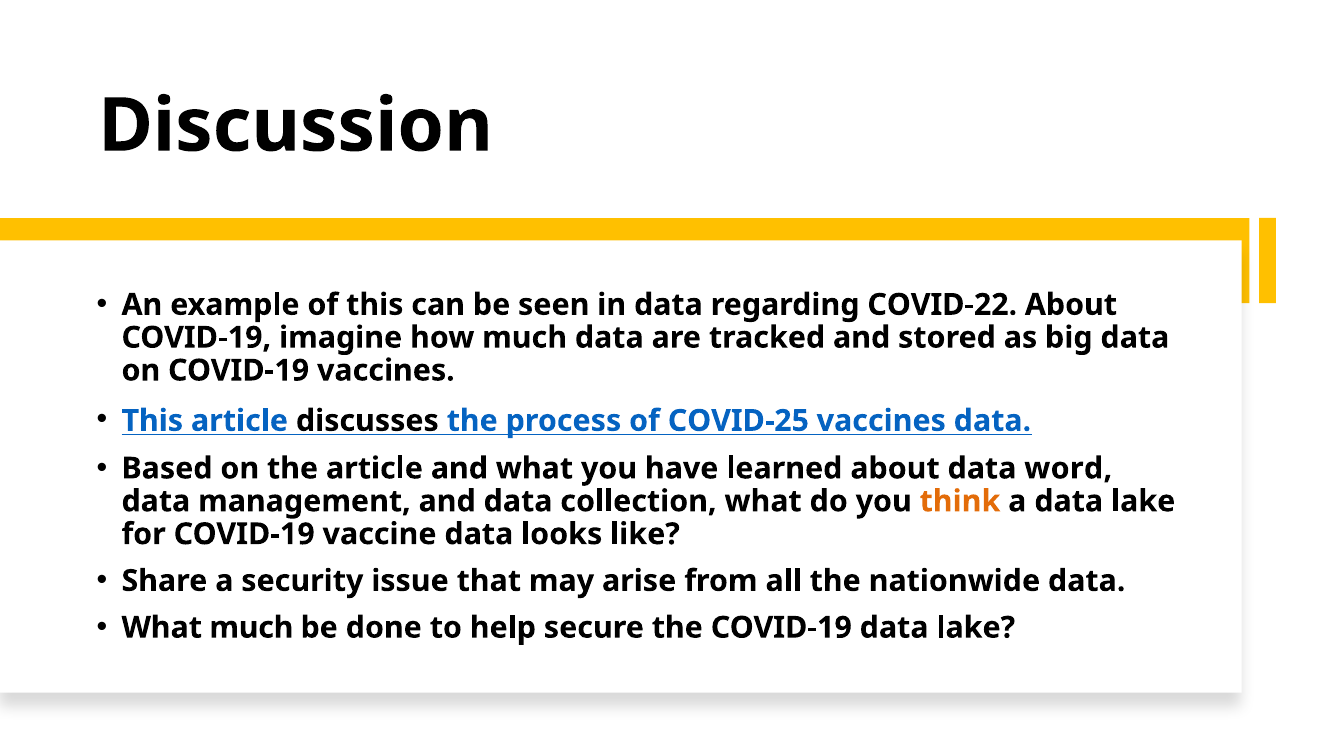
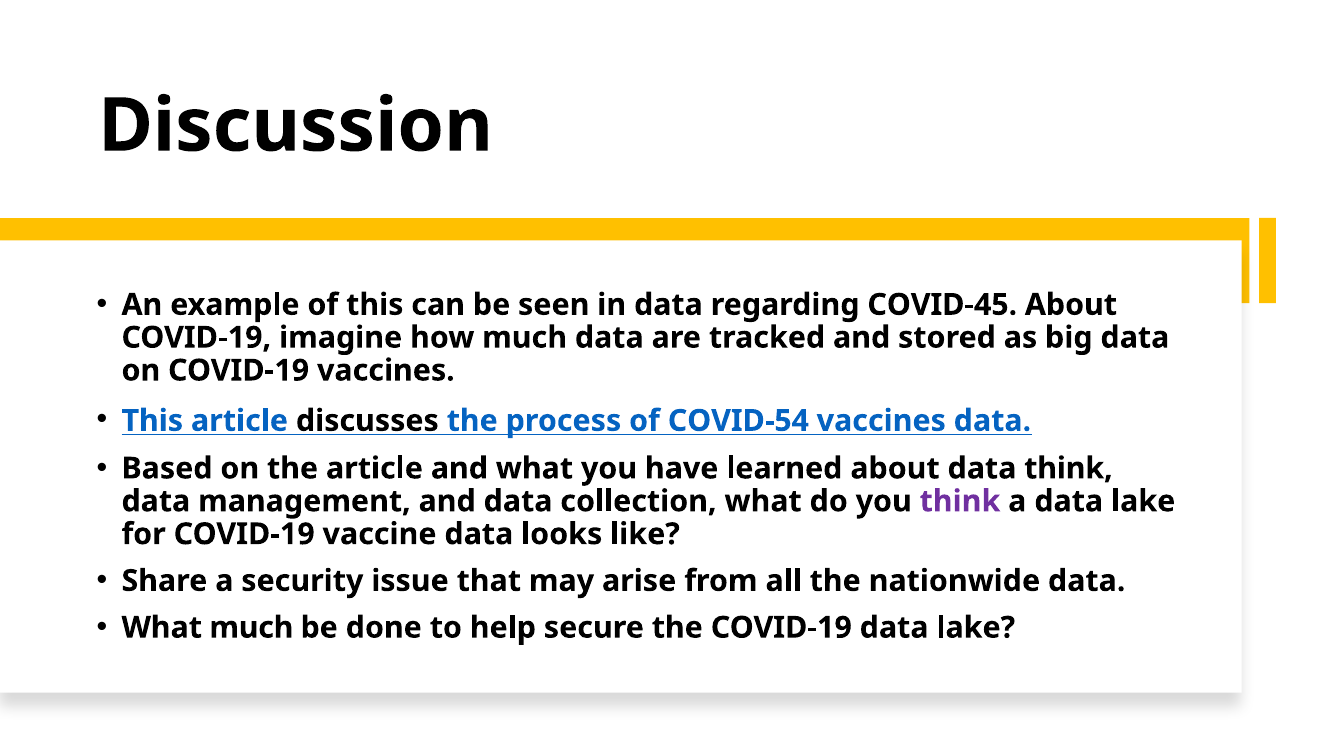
COVID-22: COVID-22 -> COVID-45 (942, 305)
COVID-25: COVID-25 -> COVID-54 (738, 421)
data word: word -> think (1068, 469)
think colour: orange -> purple (960, 501)
